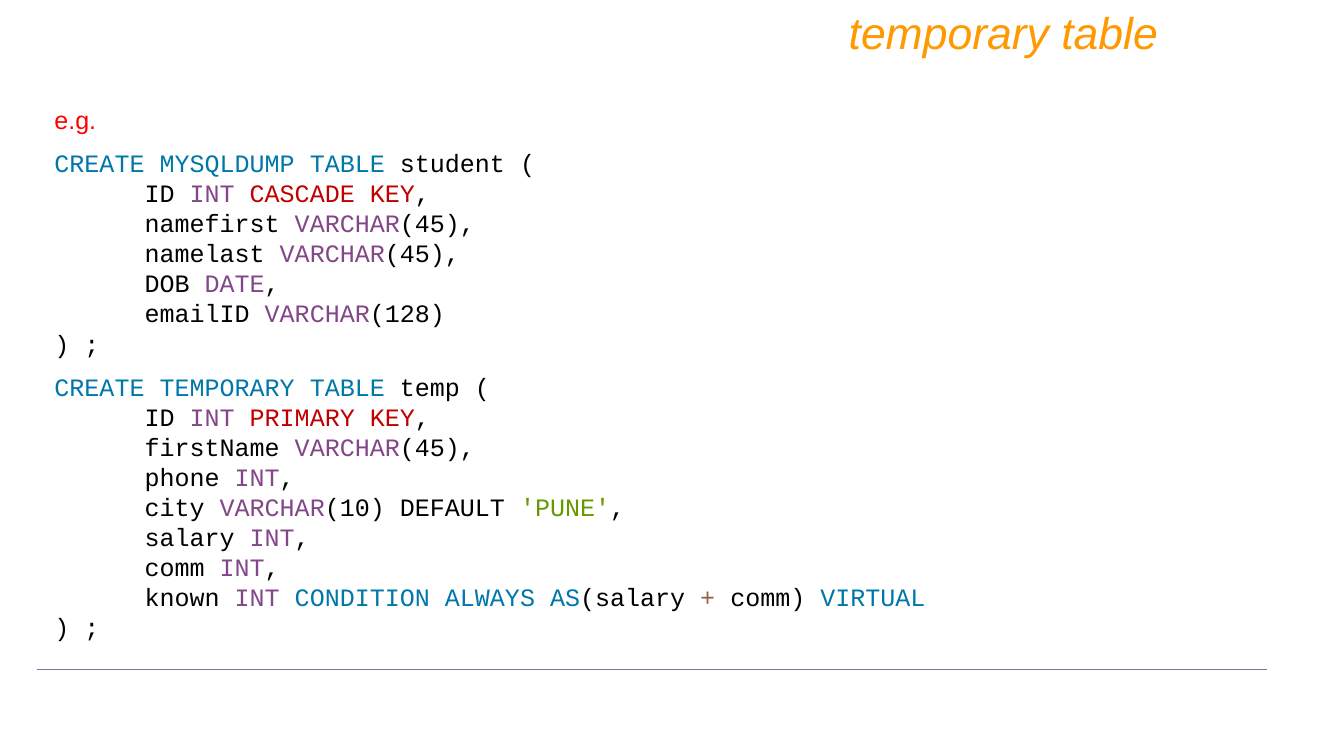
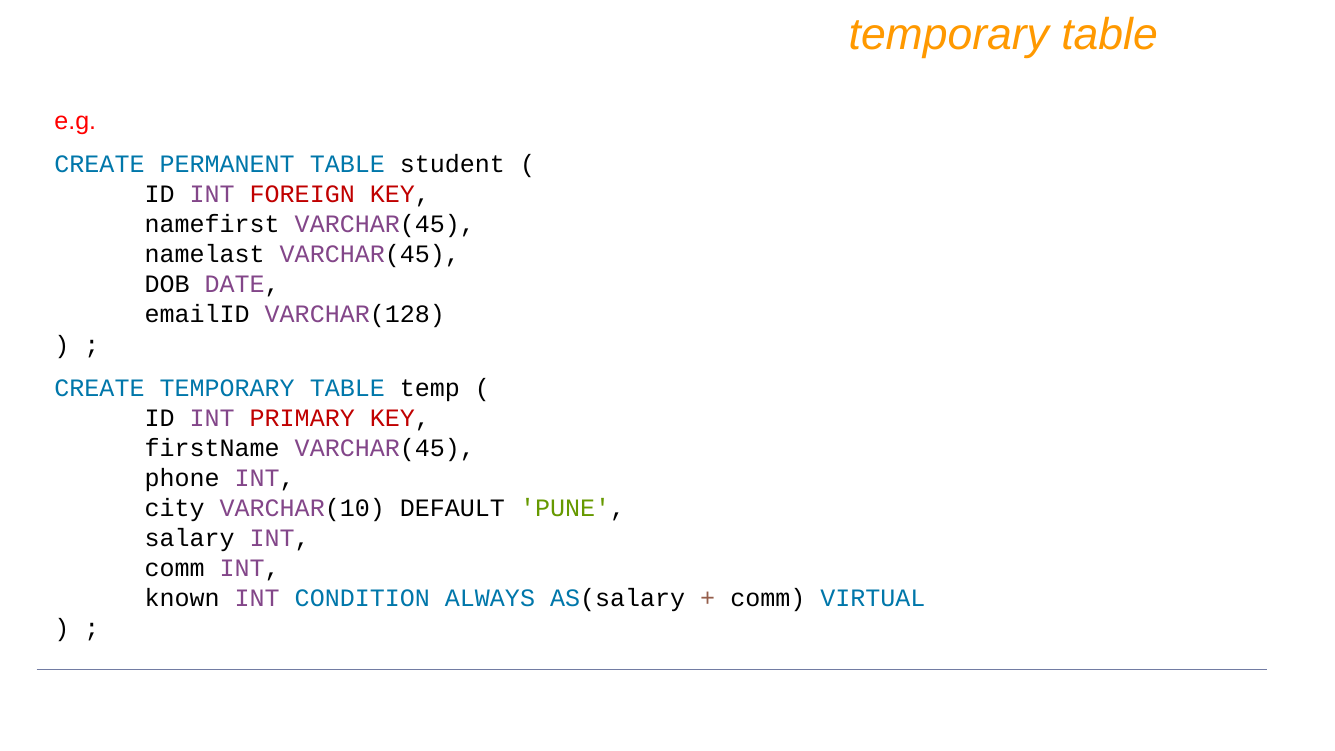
MYSQLDUMP: MYSQLDUMP -> PERMANENT (227, 165)
CASCADE: CASCADE -> FOREIGN (302, 195)
